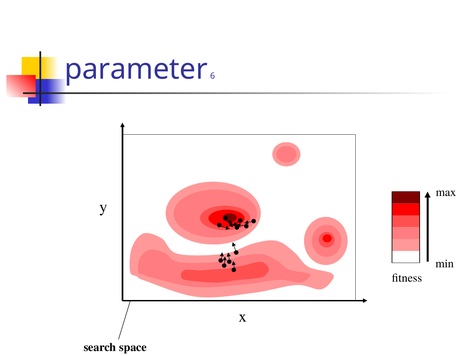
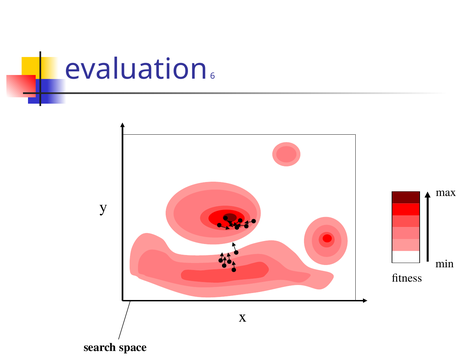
parameter: parameter -> evaluation (136, 69)
